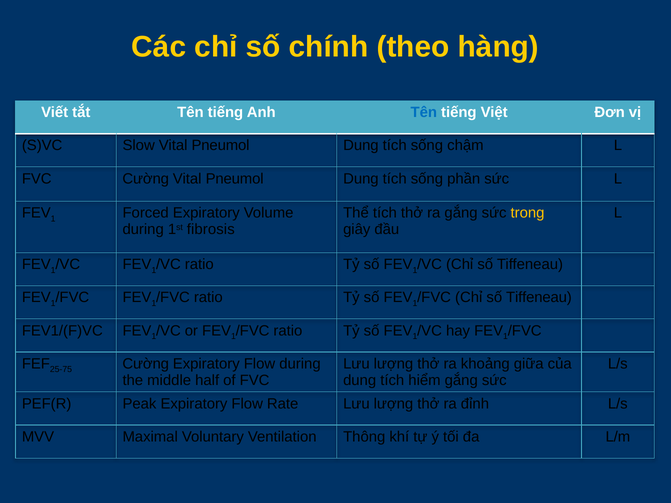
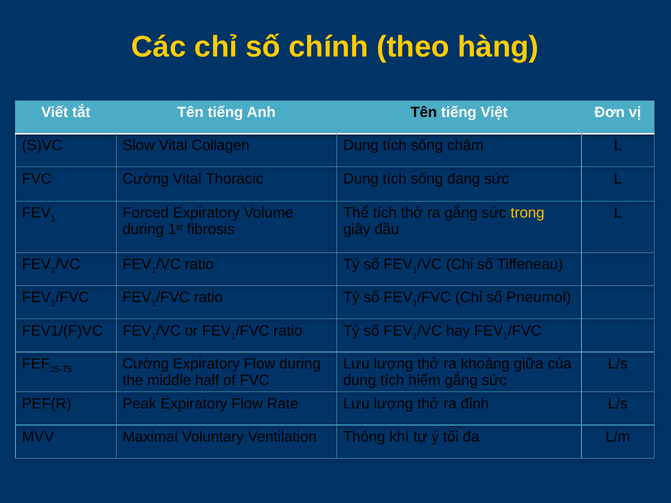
Tên colour: blue -> black (424, 113)
Slow Vital Pneumol: Pneumol -> Collagen (221, 146)
Pneumol: Pneumol -> Thoracic (235, 179)
phần: phần -> đang (464, 179)
Tiffeneau: Tiffeneau -> Pneumol (539, 298)
